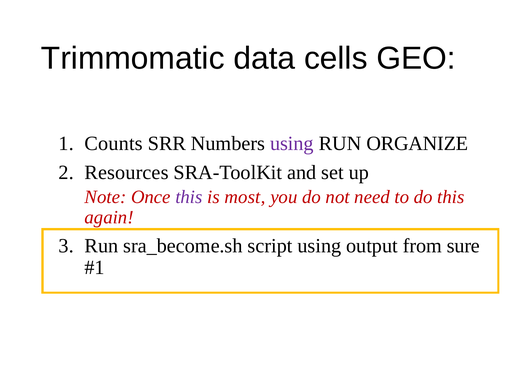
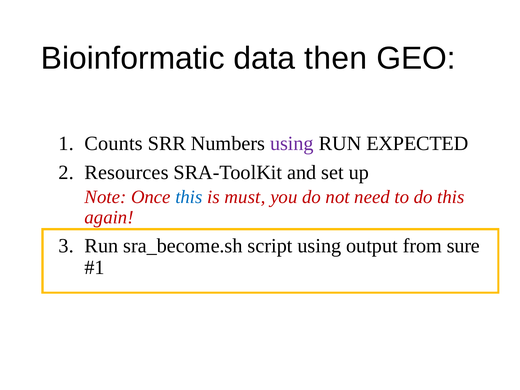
Trimmomatic: Trimmomatic -> Bioinformatic (133, 58)
cells: cells -> then (336, 58)
ORGANIZE: ORGANIZE -> EXPECTED (417, 143)
this colour: purple -> blue (189, 197)
most: most -> must (245, 197)
